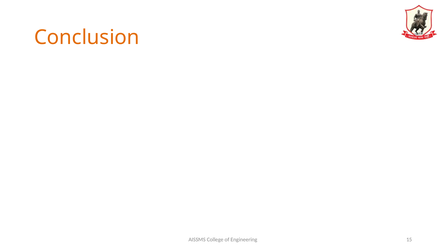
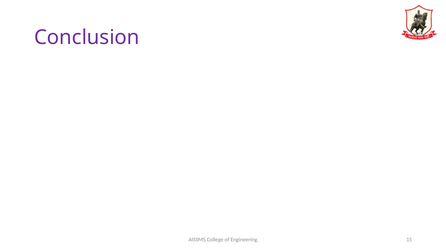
Conclusion colour: orange -> purple (87, 37)
